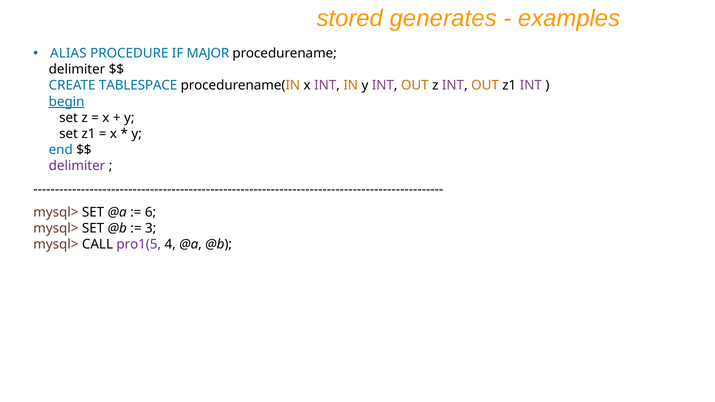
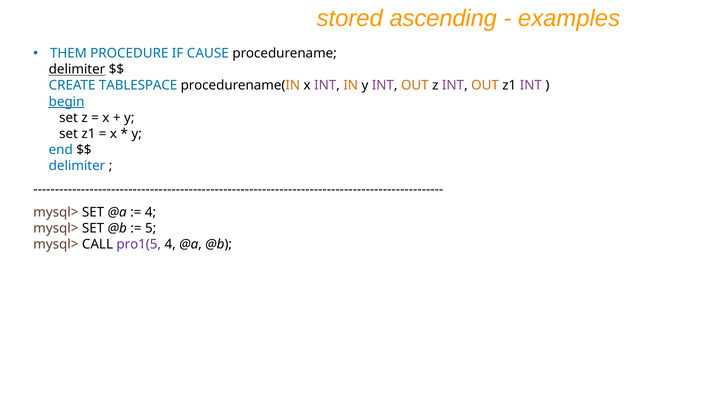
generates: generates -> ascending (443, 19)
ALIAS: ALIAS -> THEM (68, 53)
MAJOR: MAJOR -> CAUSE (208, 53)
delimiter underline: none -> present (77, 69)
delimiter colour: purple -> blue (77, 166)
6: 6 -> 4 (150, 212)
3: 3 -> 5 (151, 229)
